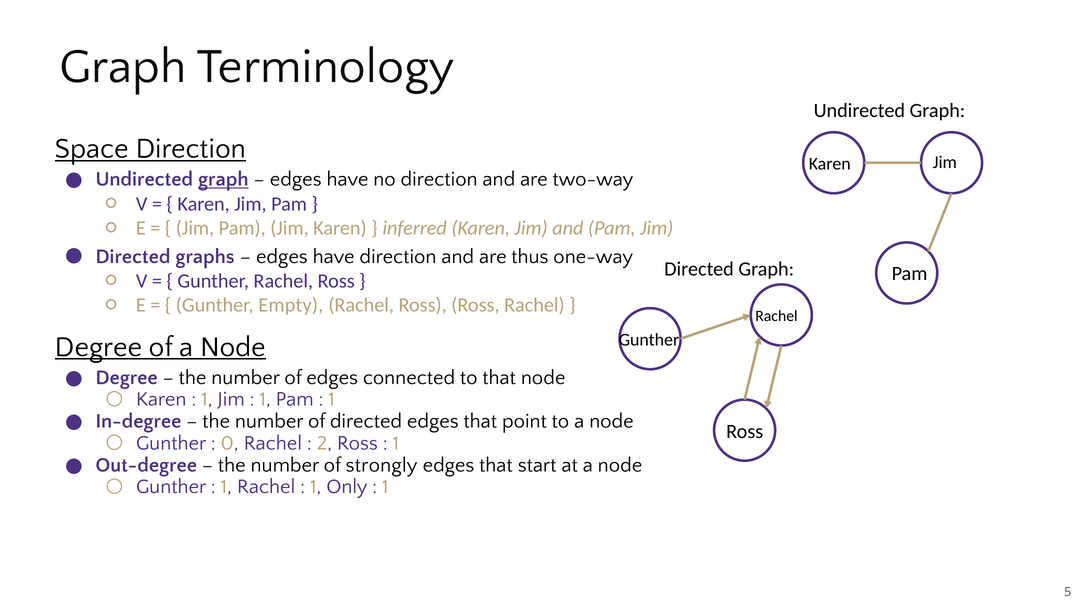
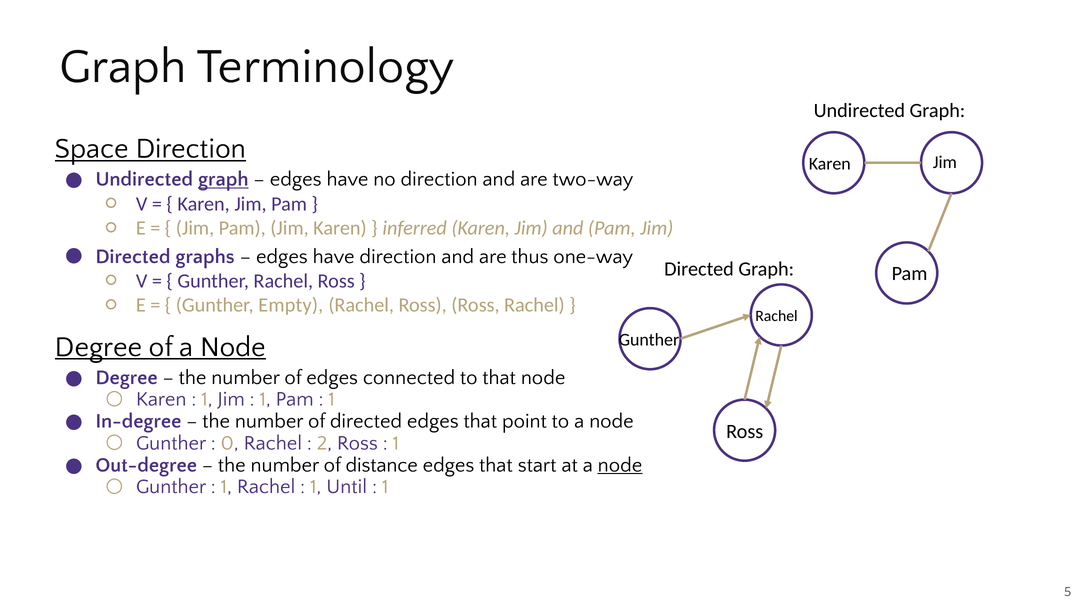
strongly: strongly -> distance (382, 465)
node underline: none -> present (620, 465)
Only: Only -> Until (347, 487)
